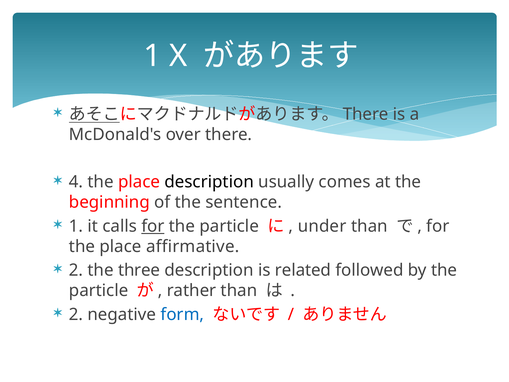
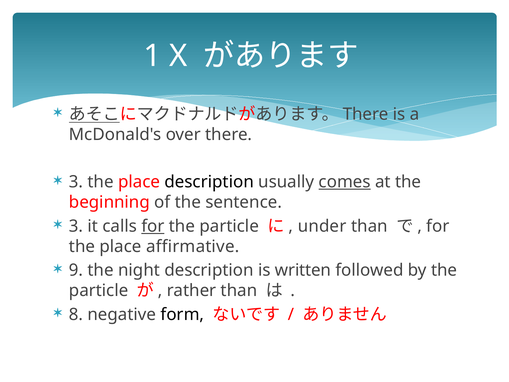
4: 4 -> 3 (76, 182)
comes underline: none -> present (345, 182)
1: 1 -> 3 (76, 226)
2: 2 -> 9 (76, 270)
three: three -> night (139, 270)
related: related -> written (303, 270)
2: 2 -> 8 (76, 314)
form colour: blue -> black (182, 314)
